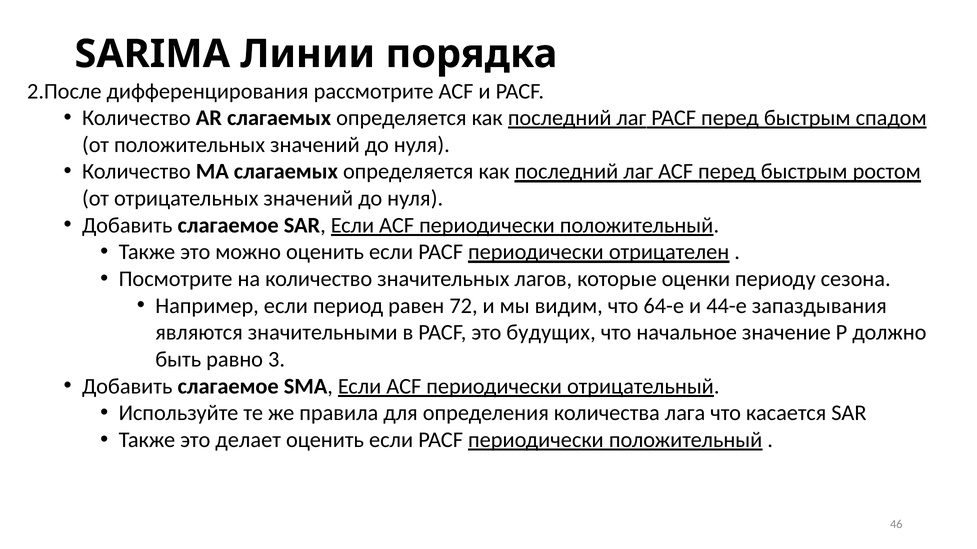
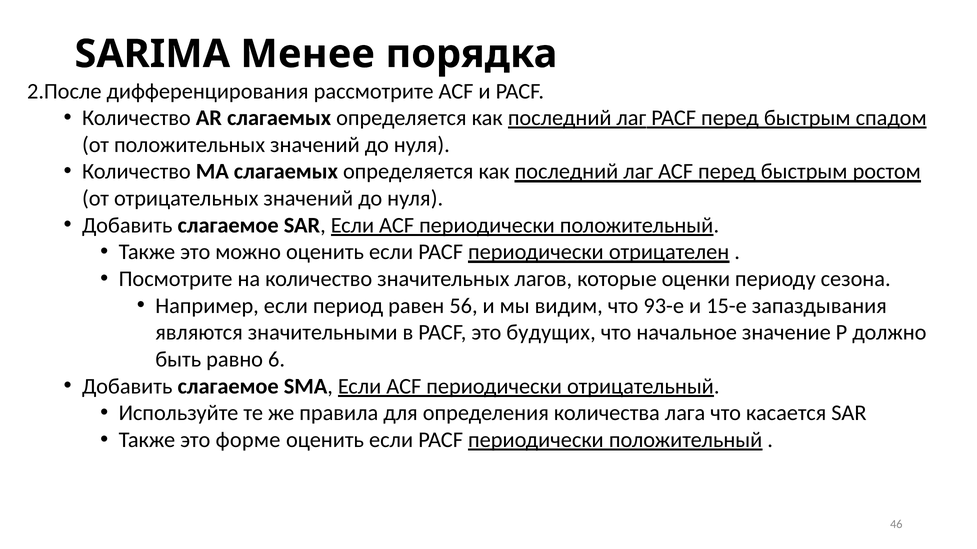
Линии: Линии -> Менее (308, 54)
72: 72 -> 56 (463, 306)
64-е: 64-е -> 93-е (664, 306)
44-е: 44-е -> 15-е (727, 306)
3: 3 -> 6 (277, 360)
делает: делает -> форме (248, 440)
